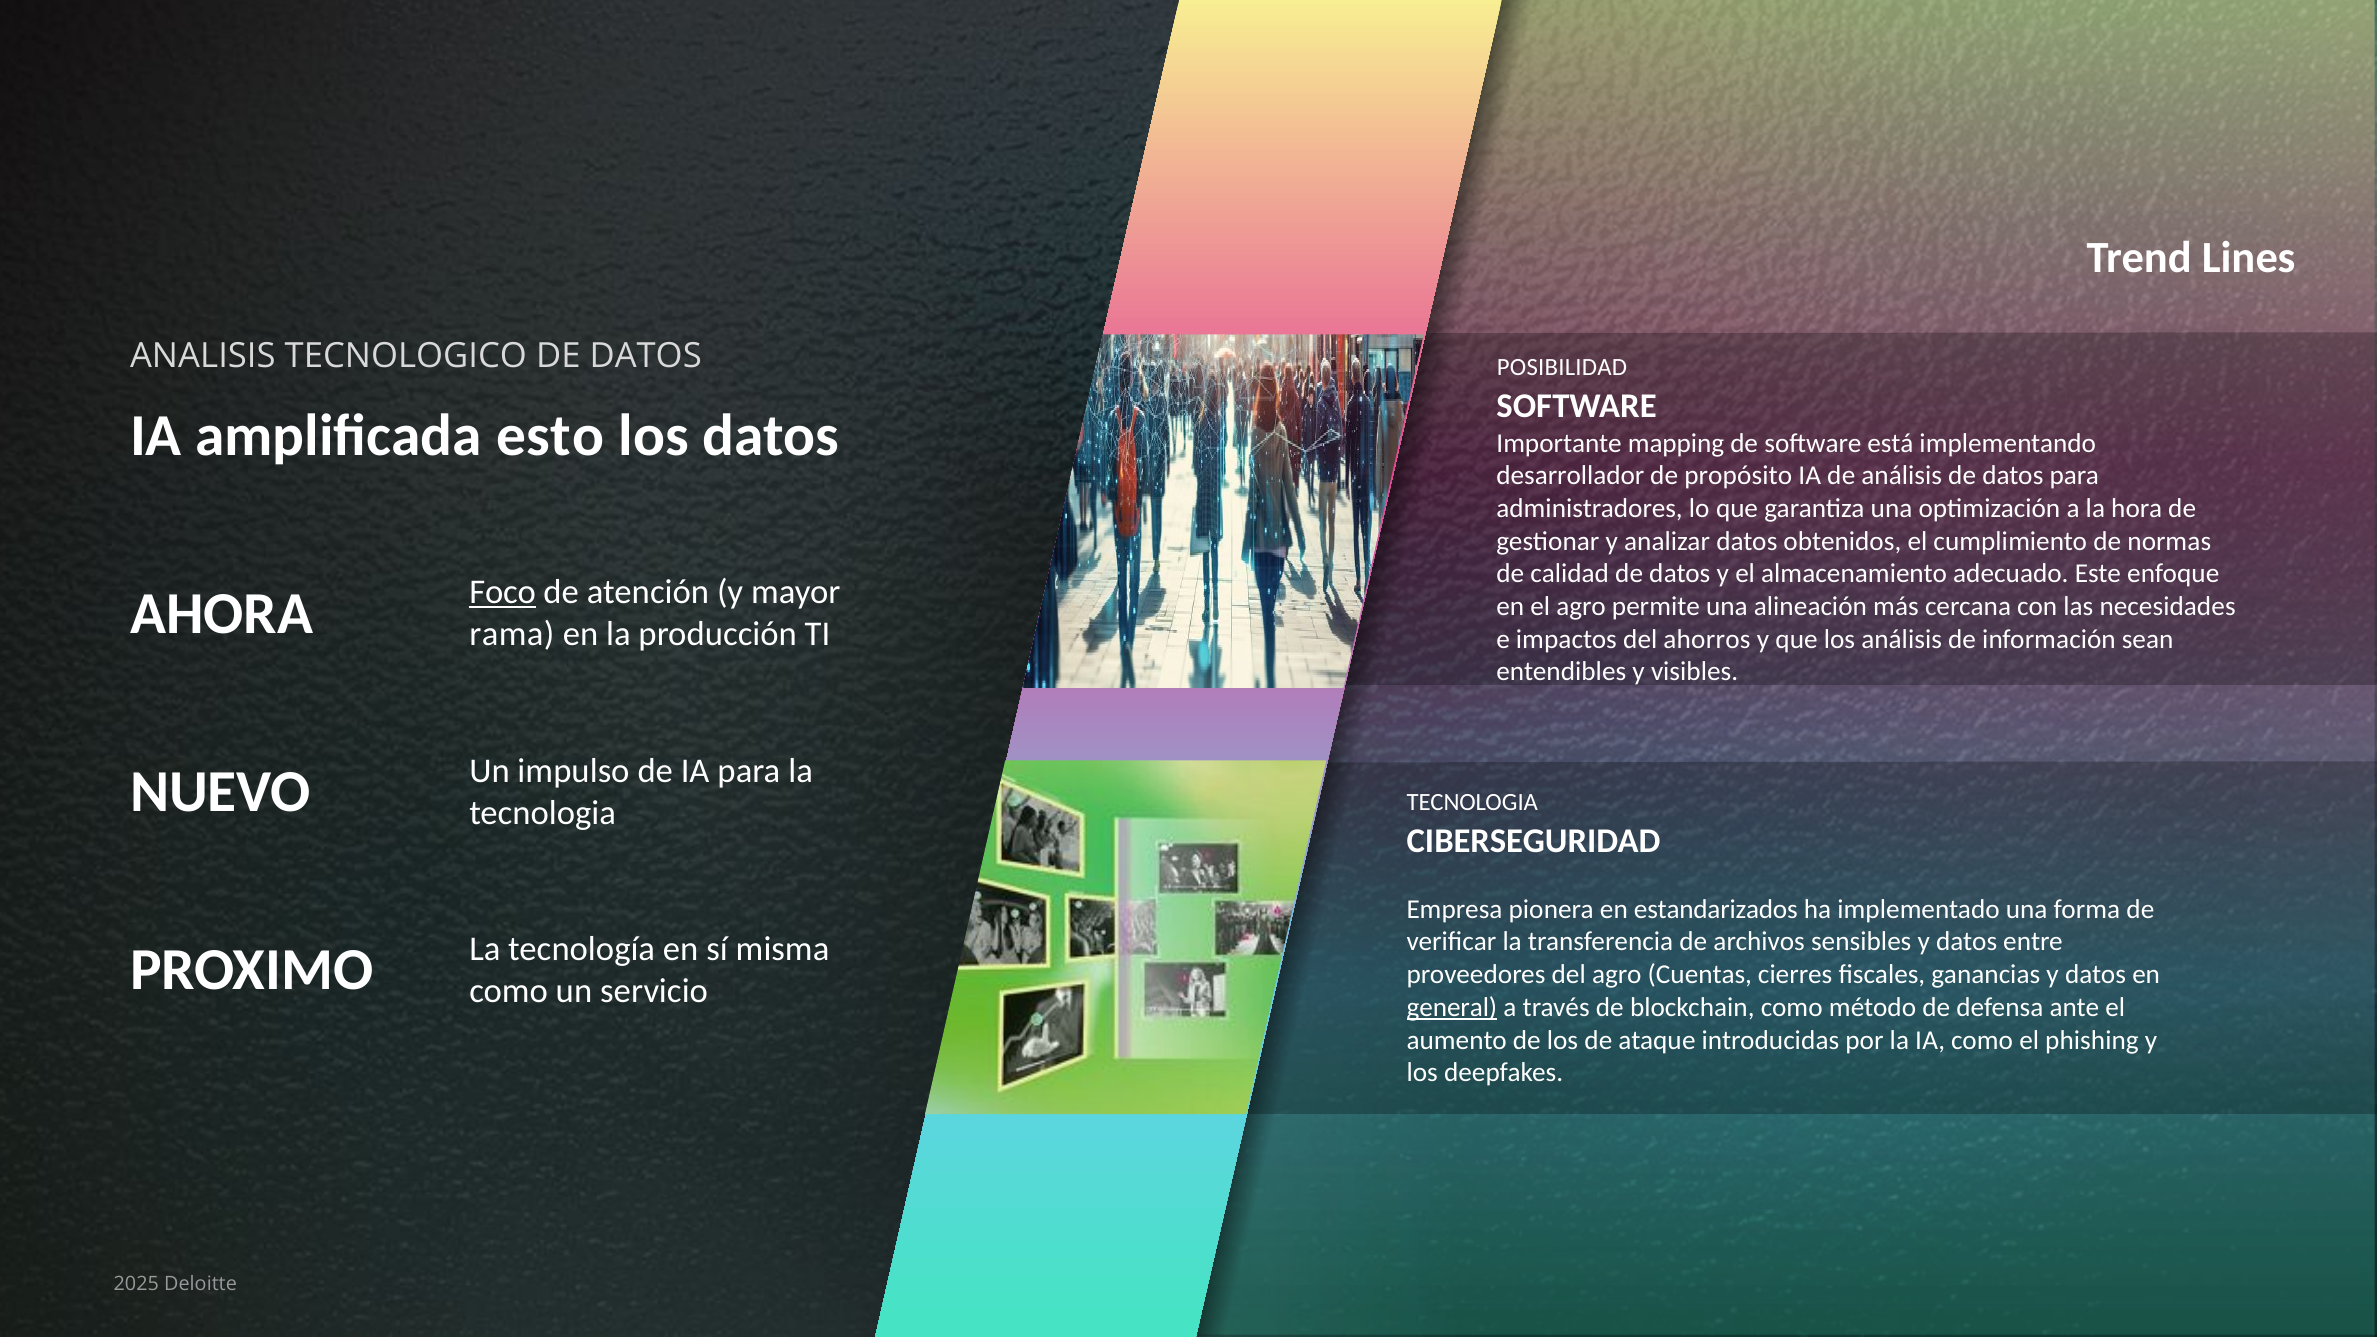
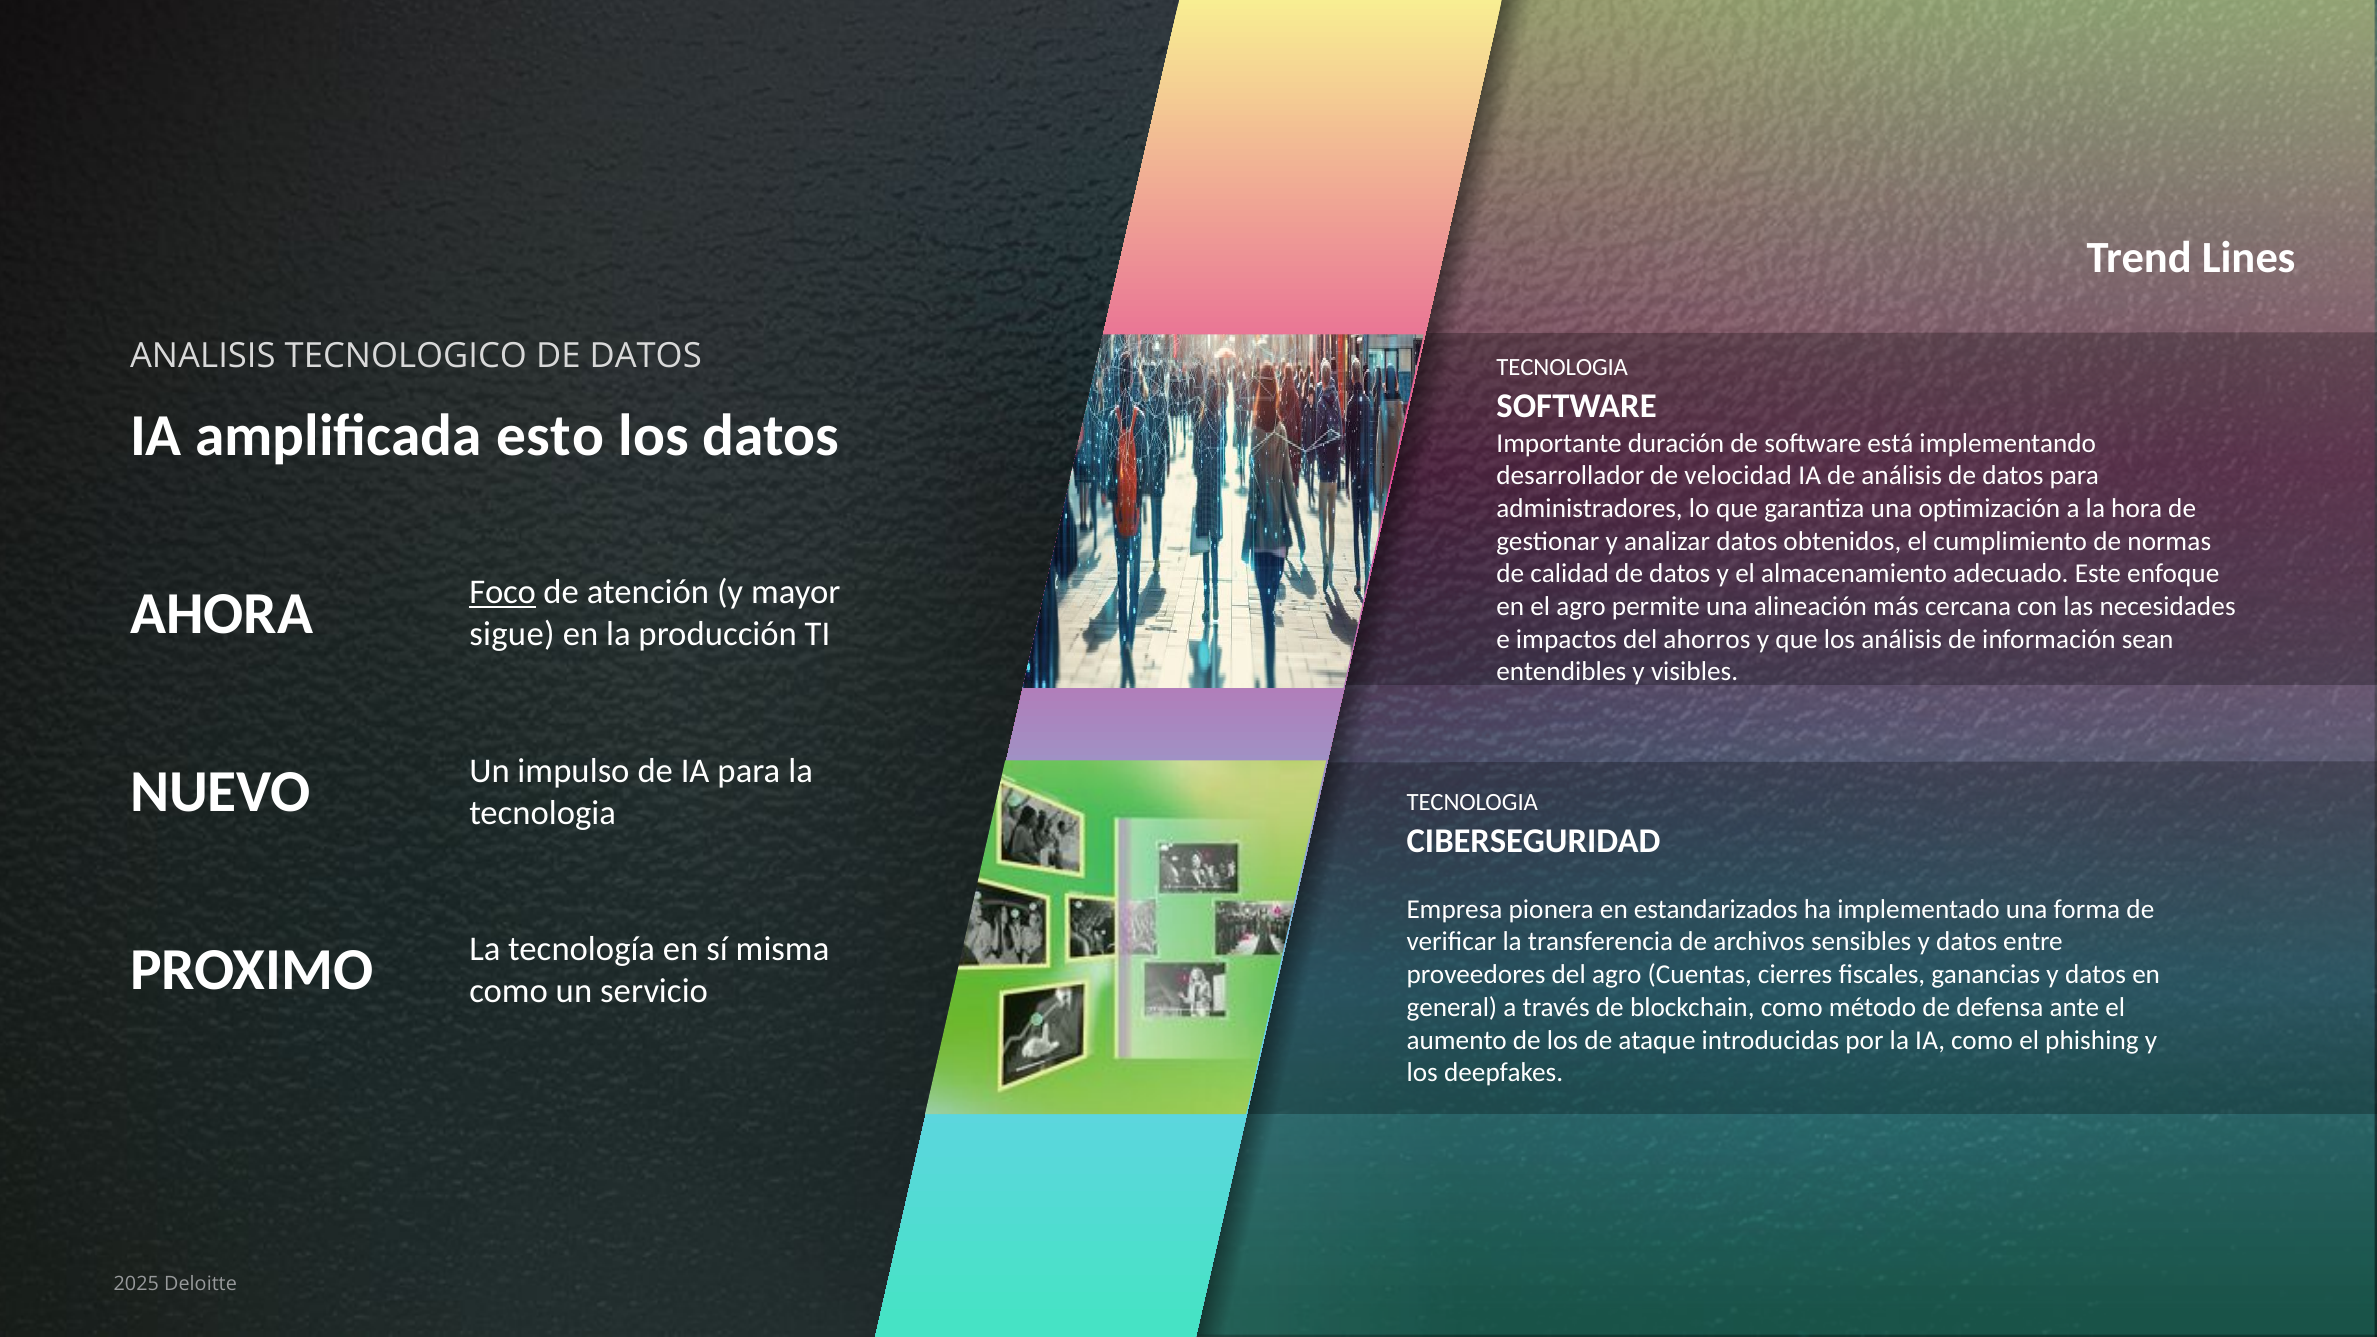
POSIBILIDAD: POSIBILIDAD -> TECNOLOGIA (1562, 368)
mapping: mapping -> duración (1676, 443)
propósito: propósito -> velocidad (1738, 476)
rama: rama -> sigue (512, 635)
general underline: present -> none (1452, 1007)
